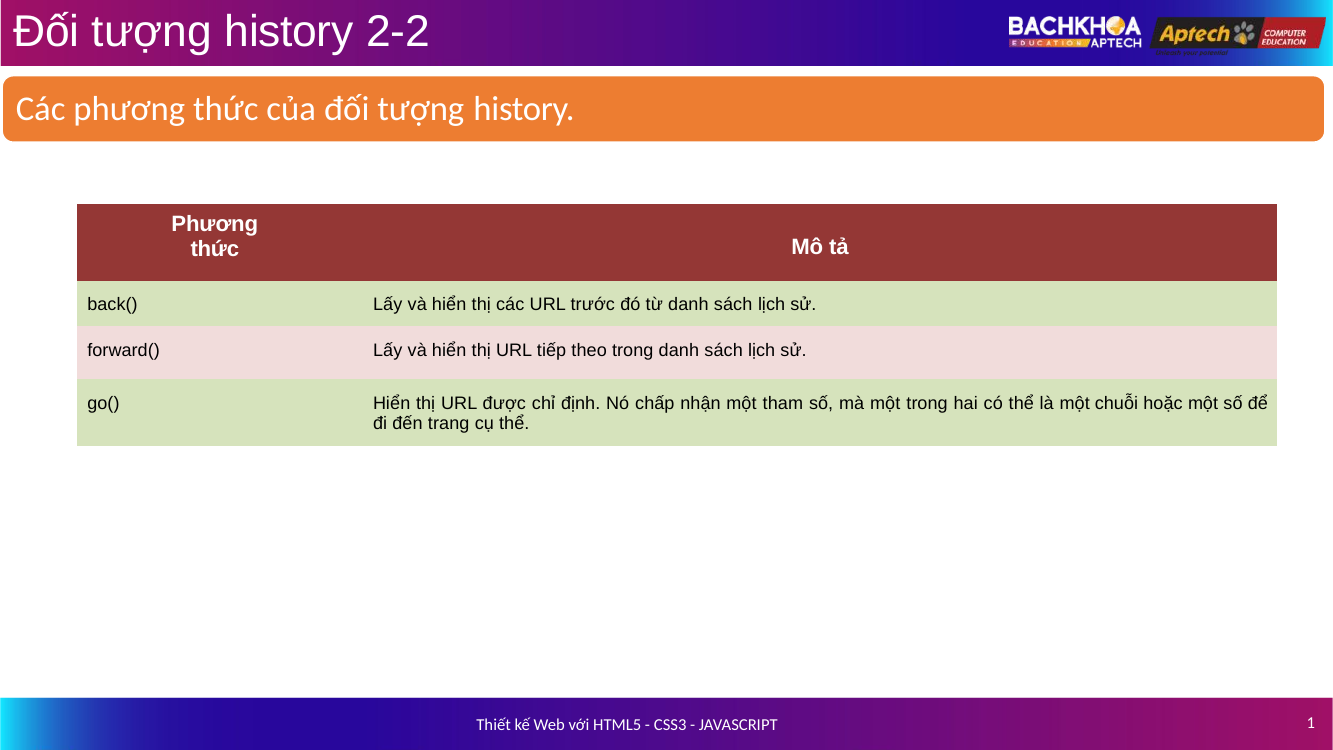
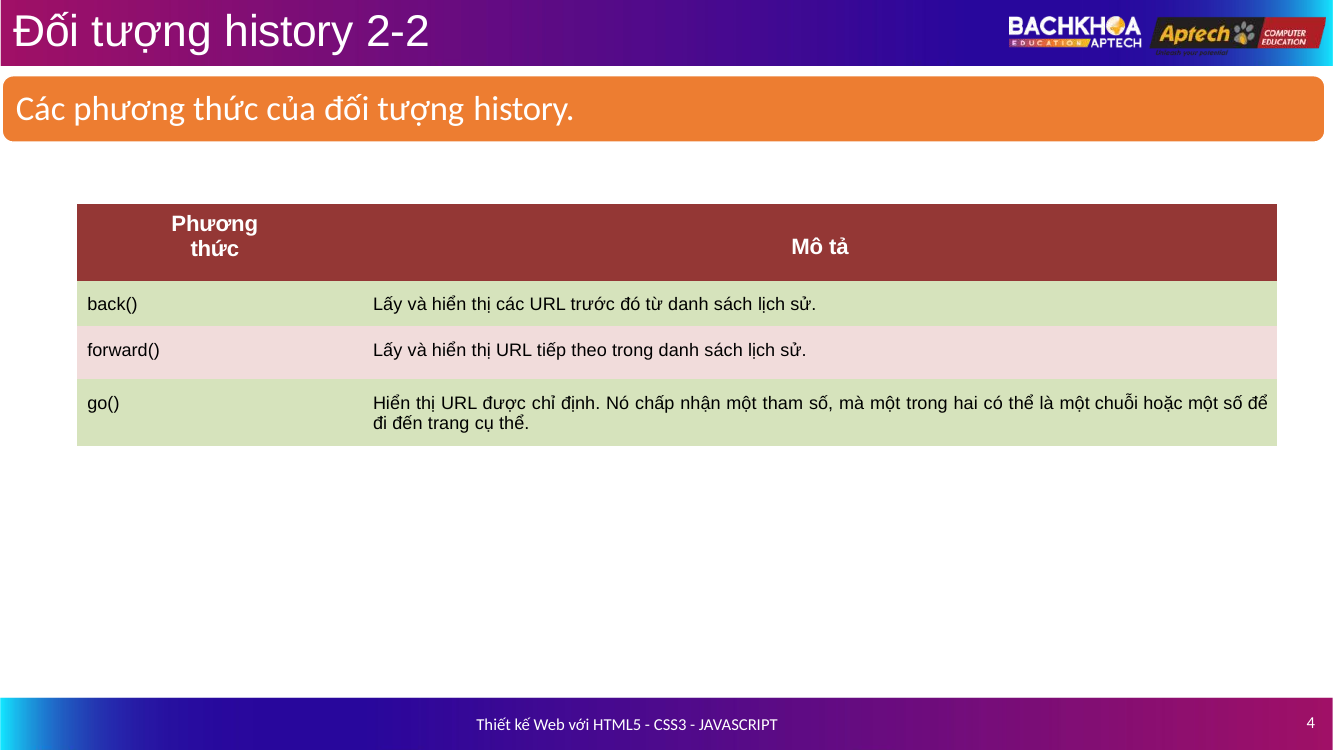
1: 1 -> 4 (1311, 723)
